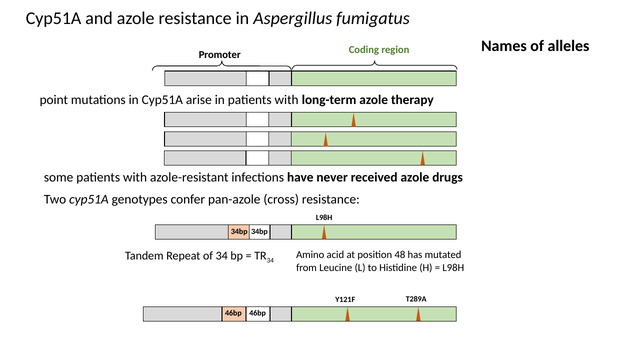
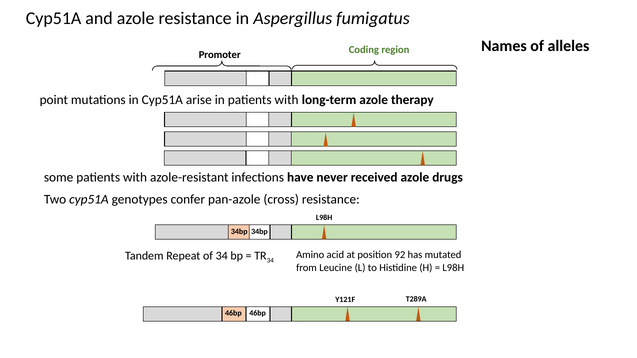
48: 48 -> 92 (400, 255)
